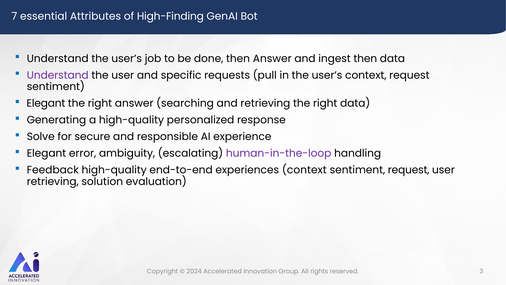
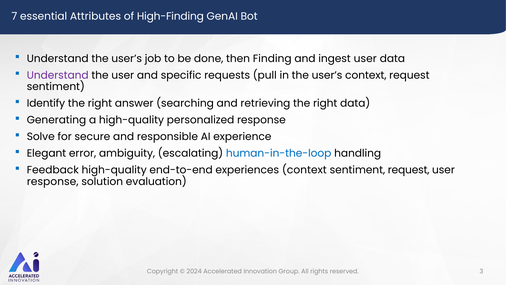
then Answer: Answer -> Finding (272, 59)
ingest then: then -> user (365, 59)
Elegant: Elegant -> Identify (46, 103)
human-in-the-loop colour: purple -> blue (279, 153)
retrieving: retrieving -> response (53, 181)
